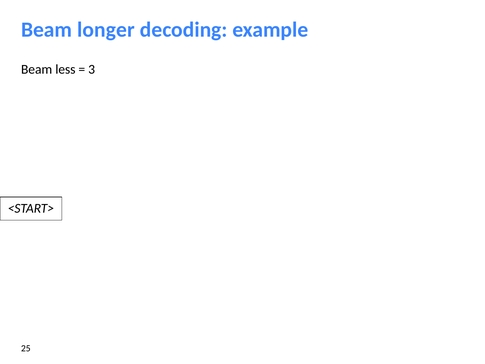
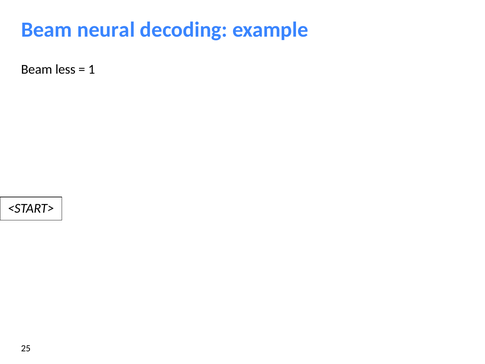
longer: longer -> neural (106, 30)
3: 3 -> 1 (92, 69)
